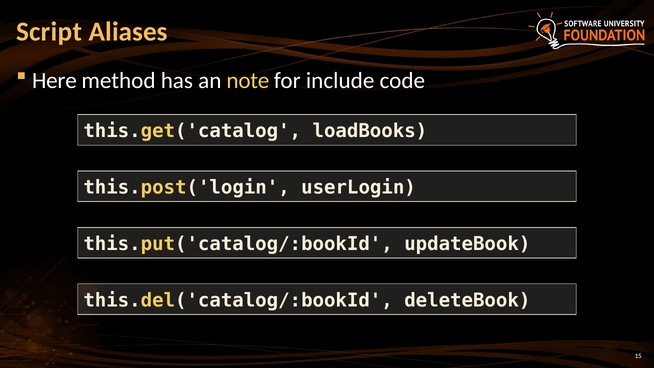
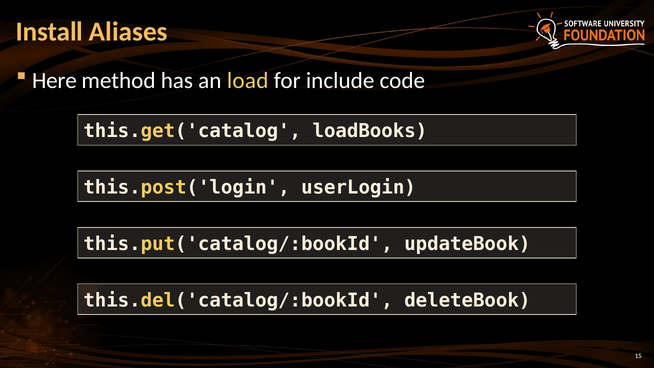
Script: Script -> Install (49, 32)
note: note -> load (248, 81)
